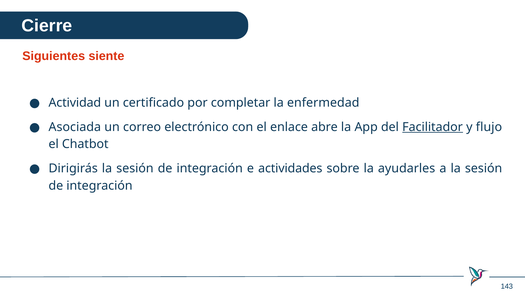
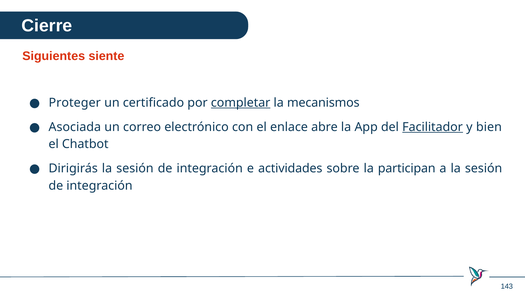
Actividad: Actividad -> Proteger (75, 103)
completar underline: none -> present (241, 103)
enfermedad: enfermedad -> mecanismos (323, 103)
flujo: flujo -> bien (489, 127)
ayudarles: ayudarles -> participan (407, 169)
